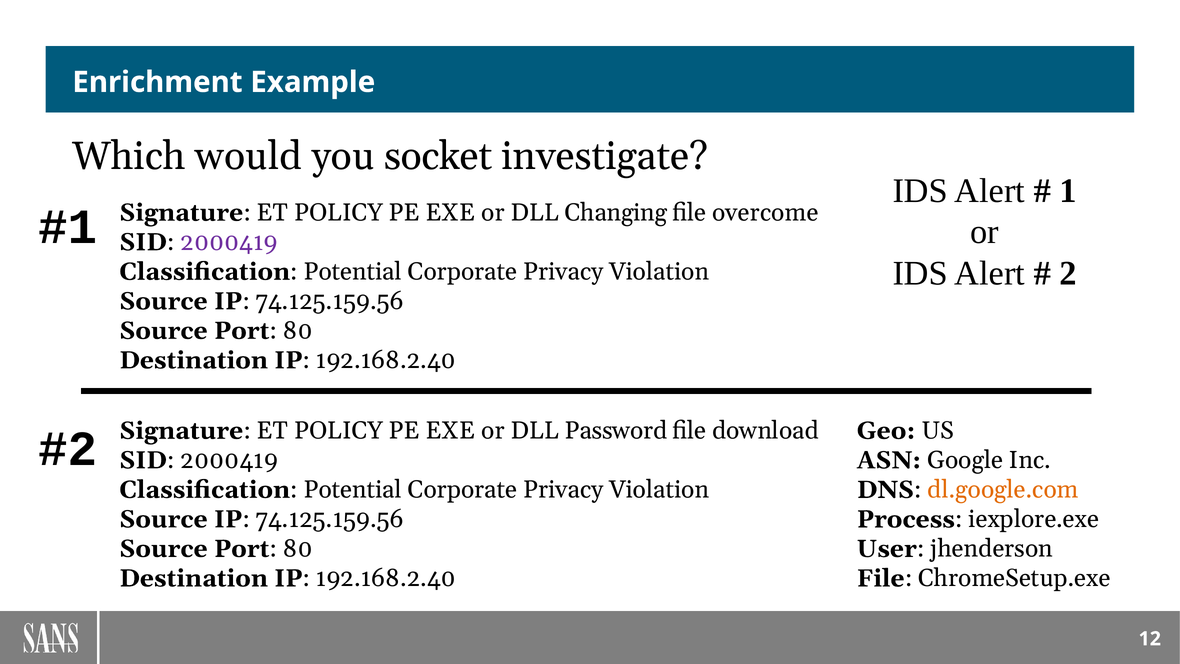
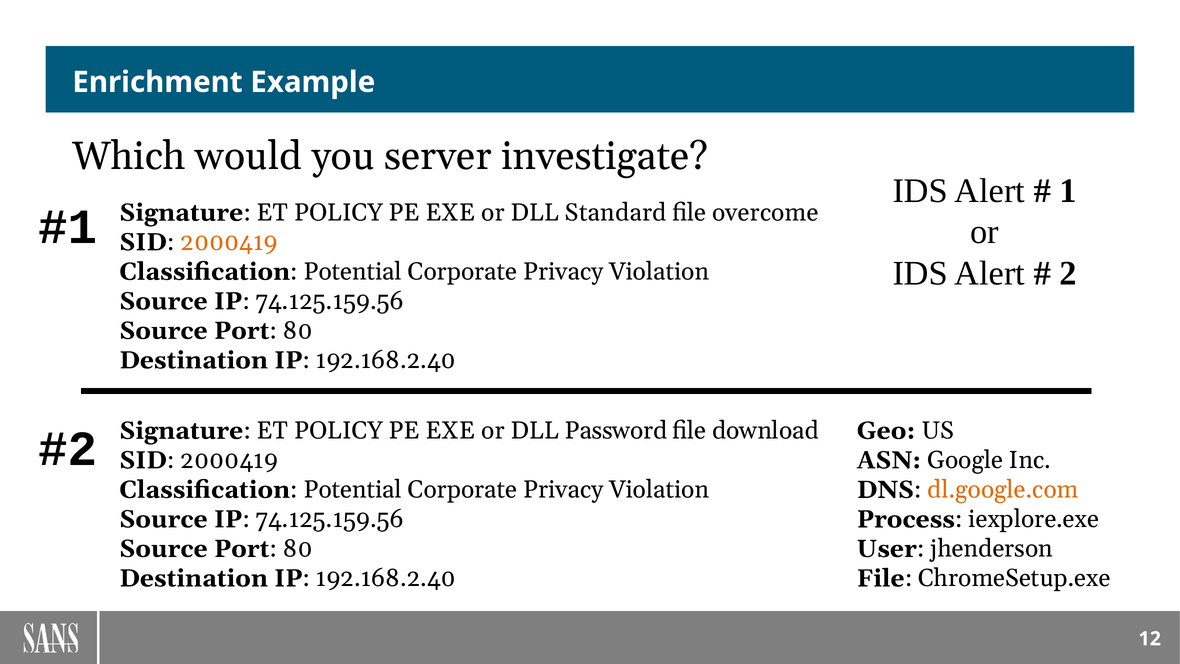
socket: socket -> server (438, 156)
Changing: Changing -> Standard (616, 213)
2000419 colour: purple -> orange (229, 242)
